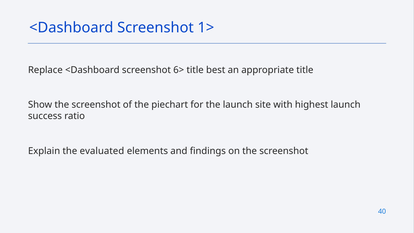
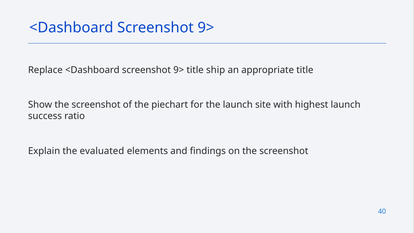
1>: 1> -> 9> (206, 28)
Replace <Dashboard screenshot 6>: 6> -> 9> (179, 70)
best: best -> ship (216, 70)
